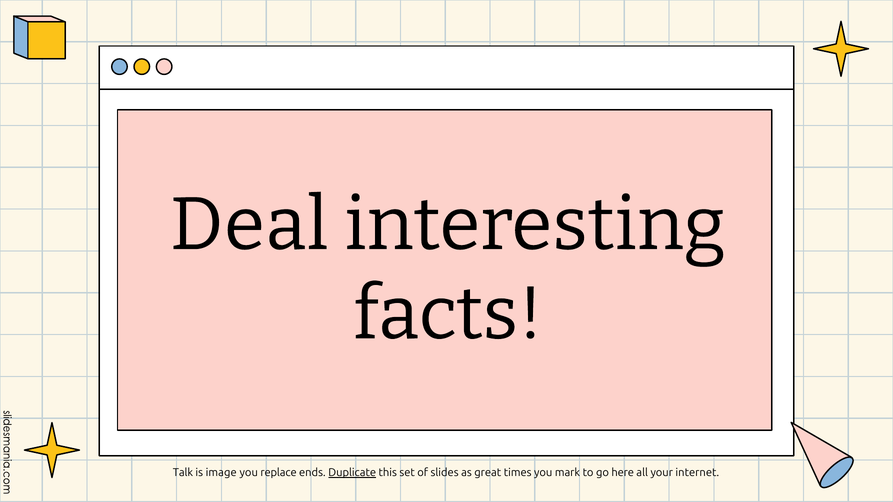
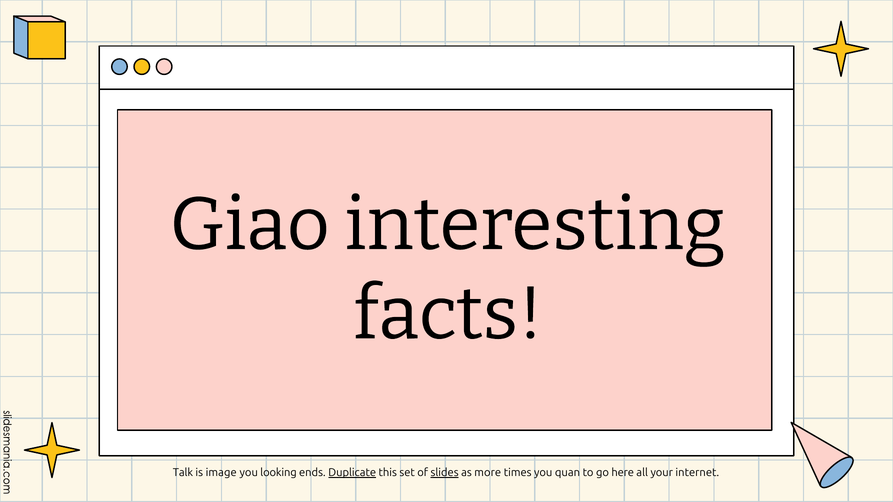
Deal: Deal -> Giao (250, 225)
replace: replace -> looking (279, 473)
slides underline: none -> present (445, 473)
great: great -> more (488, 473)
mark: mark -> quan (567, 473)
